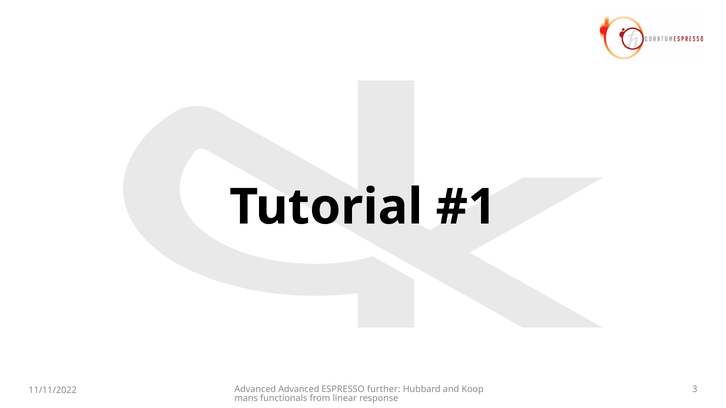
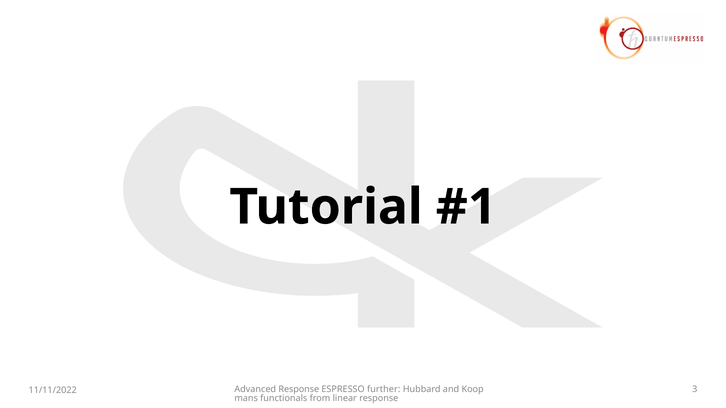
Advanced Advanced: Advanced -> Response (299, 390)
